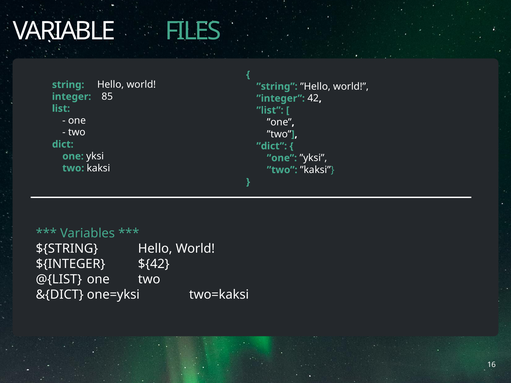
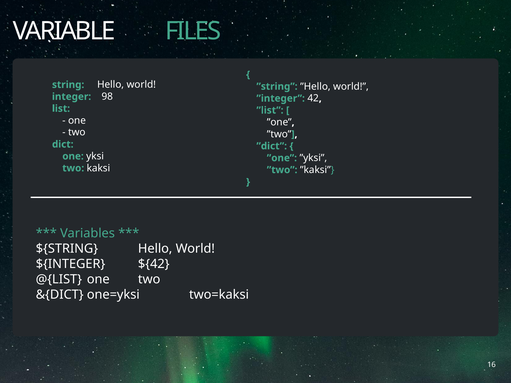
85: 85 -> 98 (107, 97)
